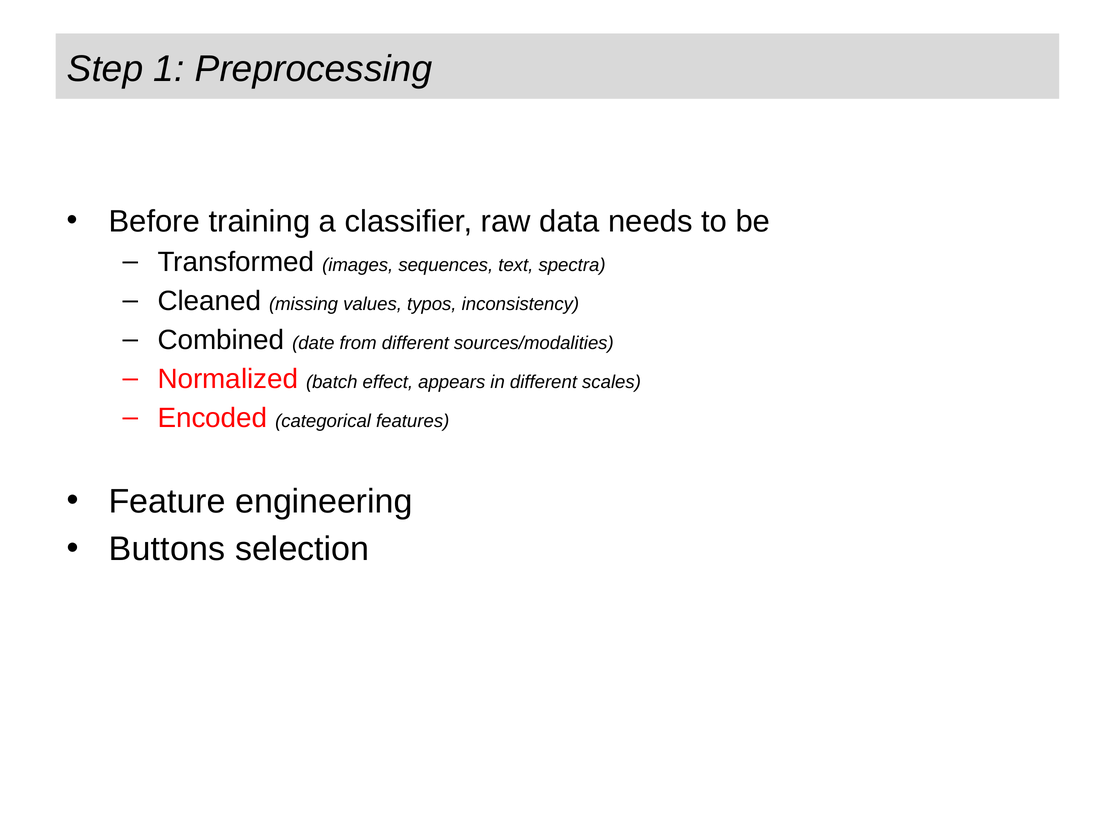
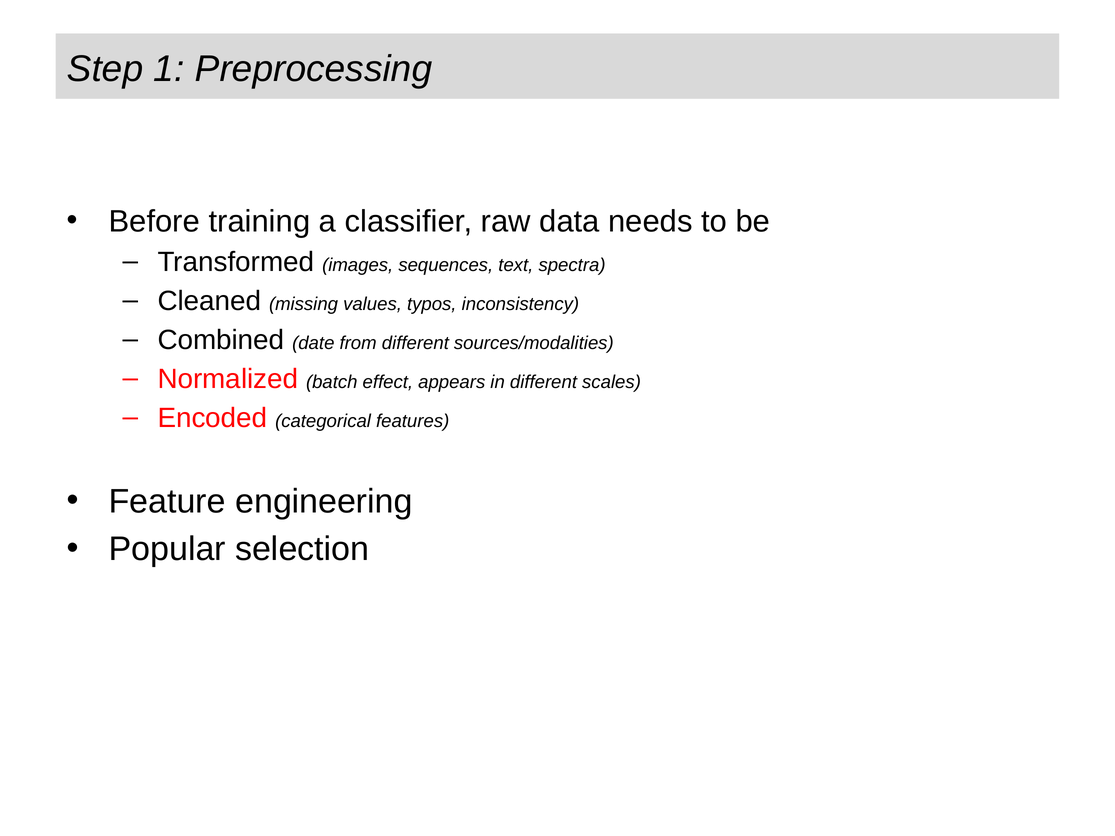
Buttons: Buttons -> Popular (167, 549)
